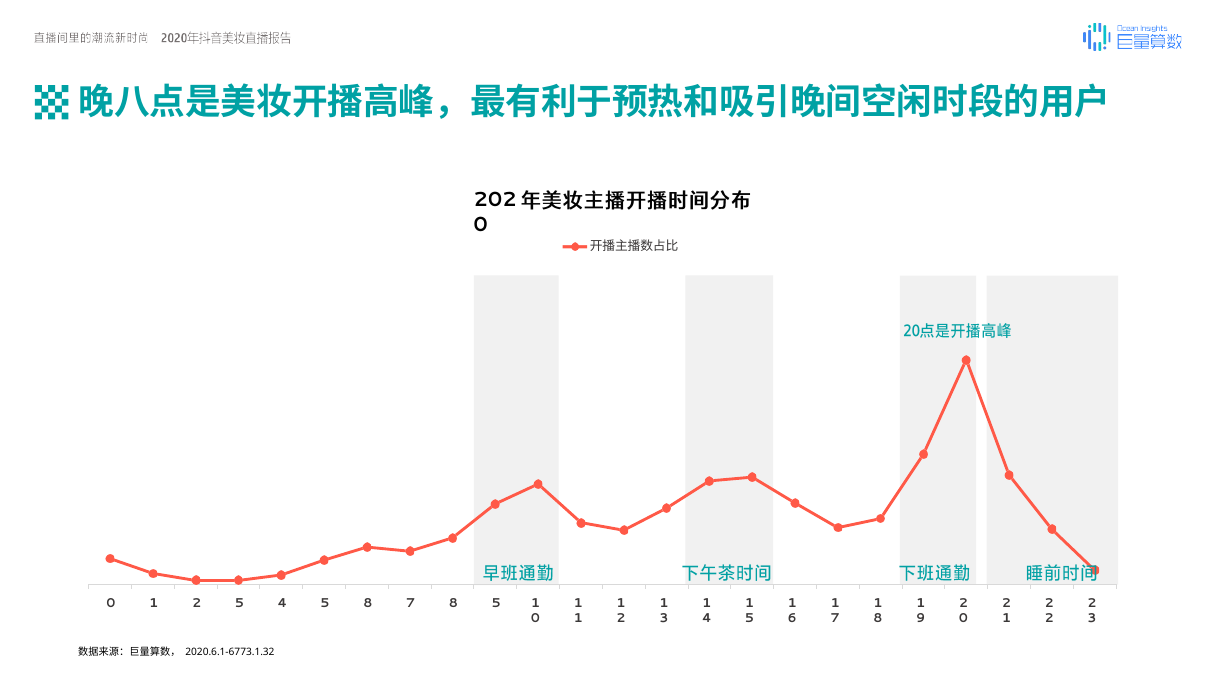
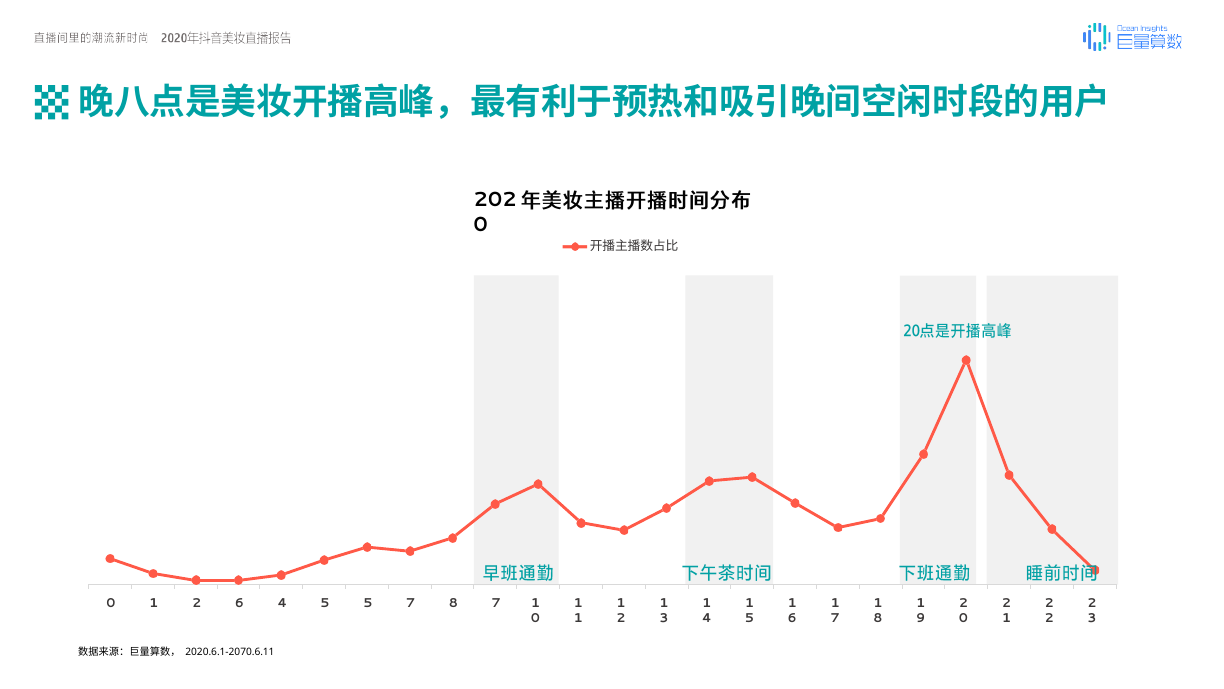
2 5: 5 -> 6 (239, 603)
5 8: 8 -> 5 (368, 603)
8 5: 5 -> 7 (496, 603)
2020.6.1-6773.1.32: 2020.6.1-6773.1.32 -> 2020.6.1-2070.6.11 (230, 652)
